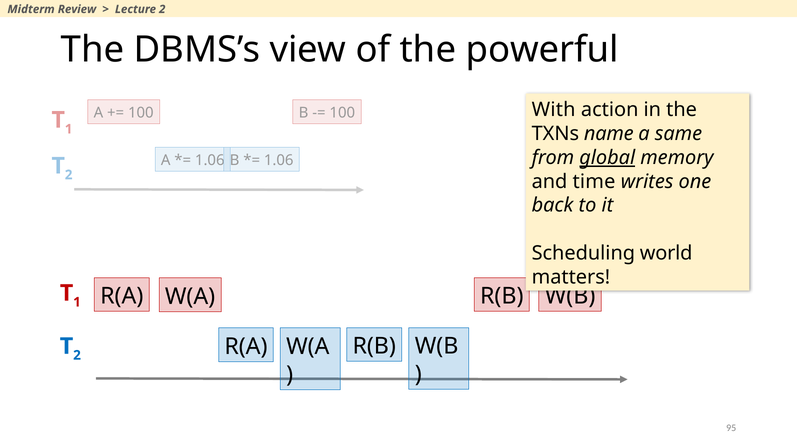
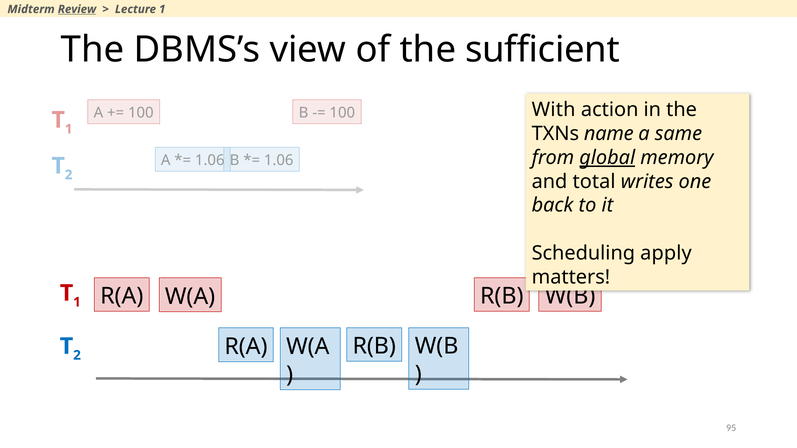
Review underline: none -> present (77, 9)
Lecture 2: 2 -> 1 (162, 9)
powerful: powerful -> sufficient (542, 50)
time: time -> total (594, 182)
world: world -> apply (666, 253)
